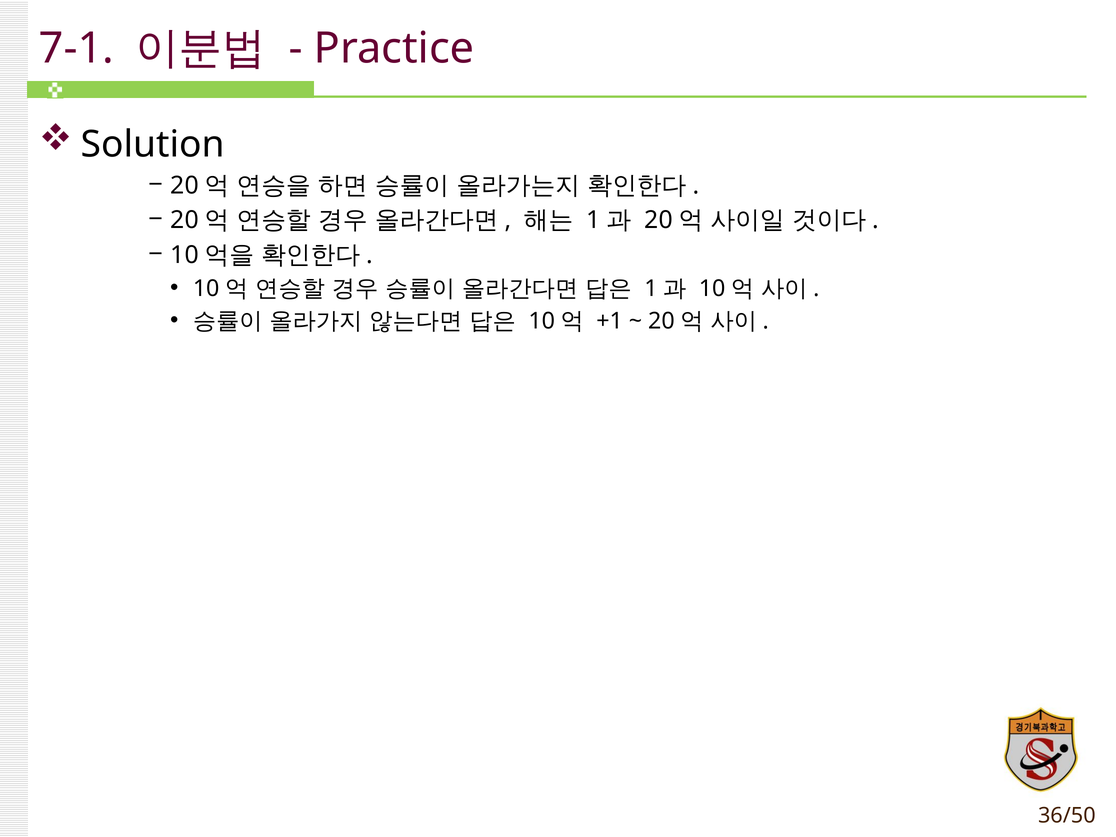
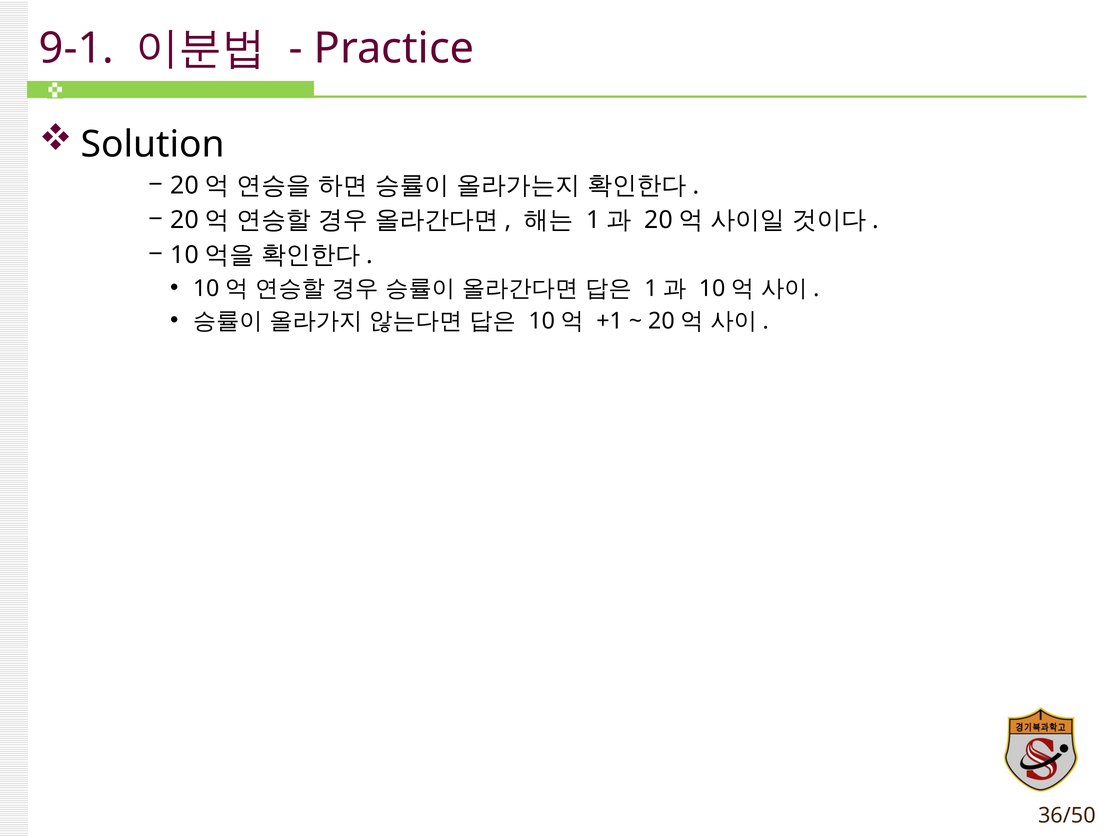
7-1: 7-1 -> 9-1 (76, 48)
